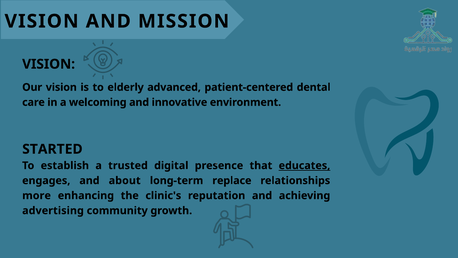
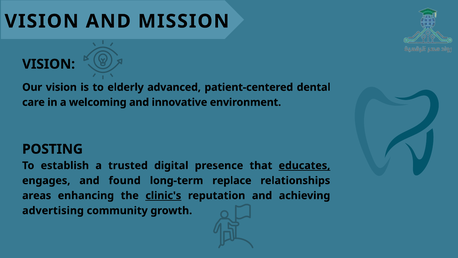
STARTED: STARTED -> POSTING (53, 149)
about: about -> found (125, 180)
more: more -> areas (37, 195)
clinic's underline: none -> present (163, 195)
